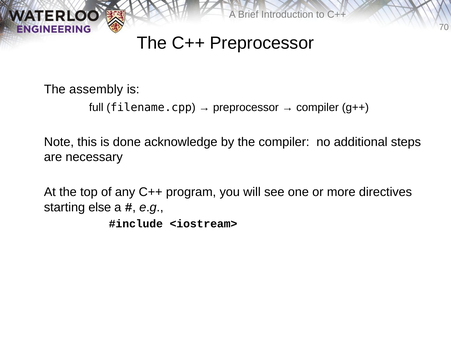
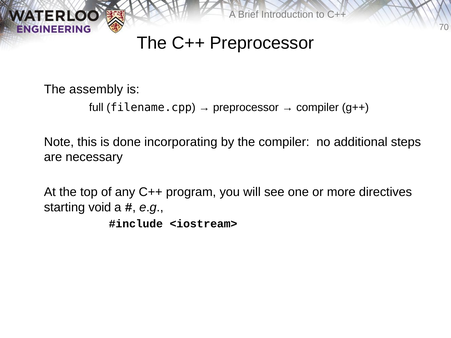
acknowledge: acknowledge -> incorporating (181, 142)
else: else -> void (100, 207)
